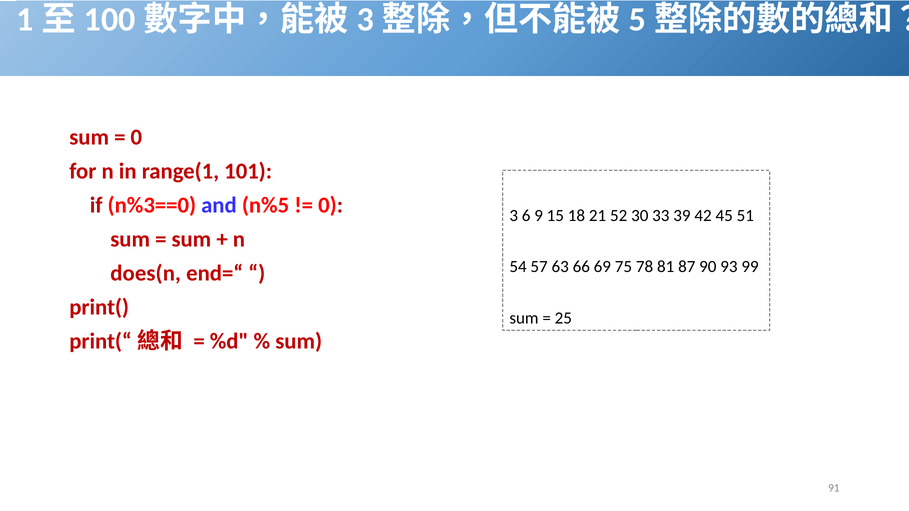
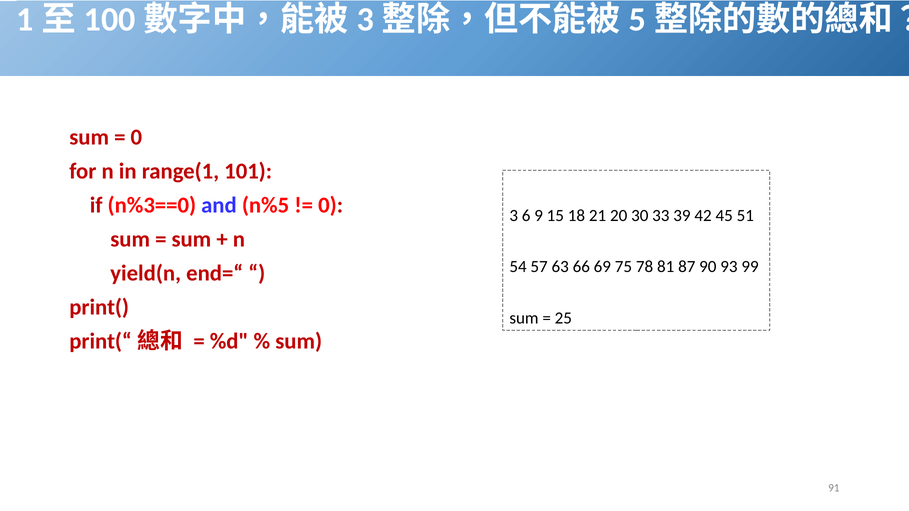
52: 52 -> 20 (619, 216)
does(n: does(n -> yield(n (146, 273)
